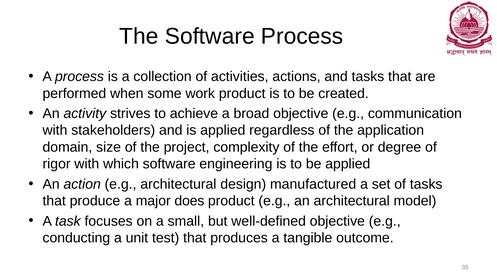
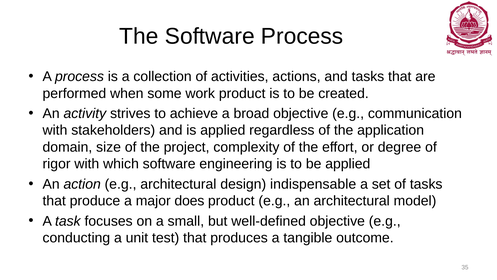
manufactured: manufactured -> indispensable (313, 184)
